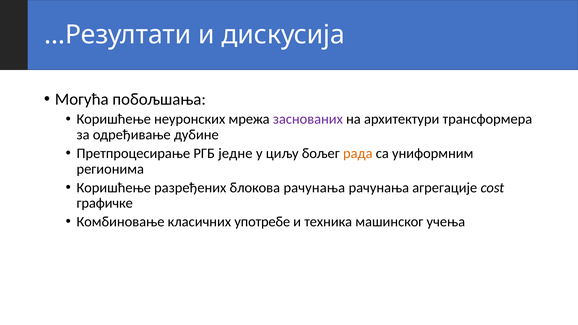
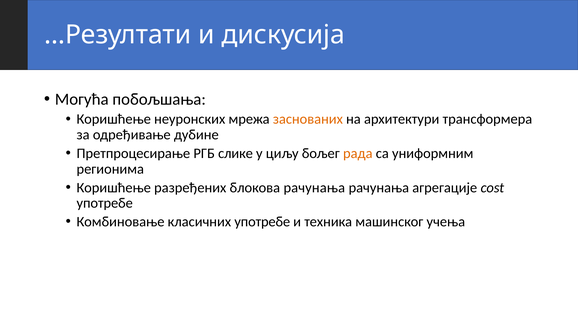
заснованих colour: purple -> orange (308, 119)
једне: једне -> слике (236, 153)
графичке: графичке -> употребе (105, 203)
